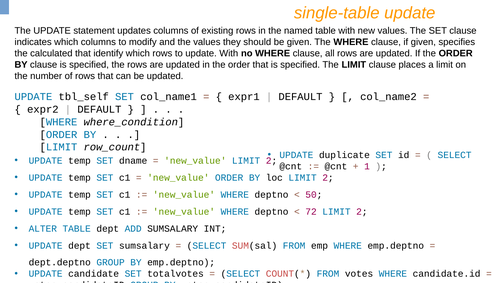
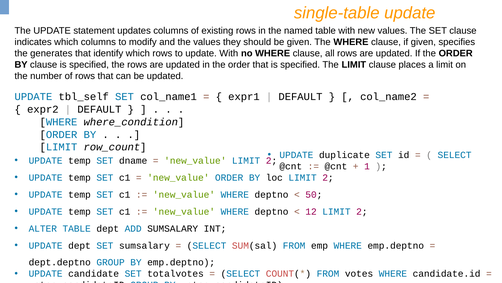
calculated: calculated -> generates (51, 53)
72: 72 -> 12 (311, 211)
